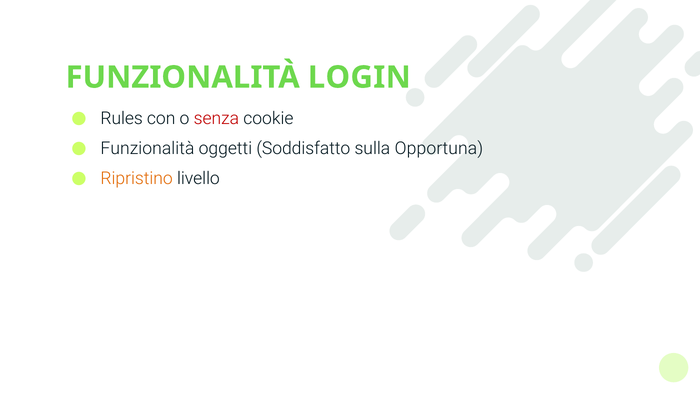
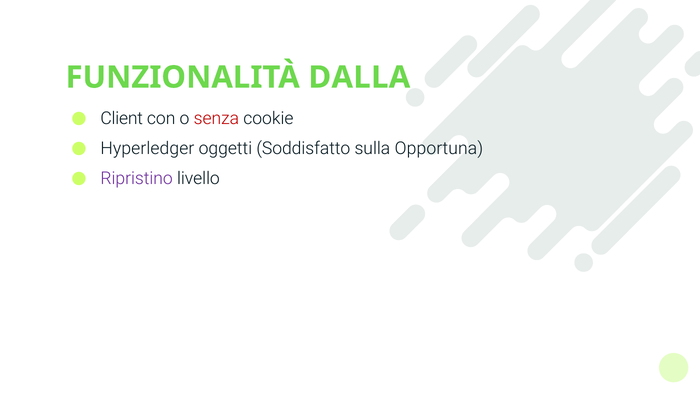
LOGIN: LOGIN -> DALLA (359, 77)
Rules: Rules -> Client (122, 119)
Funzionalità: Funzionalità -> Hyperledger (147, 149)
Ripristino colour: orange -> purple (137, 178)
